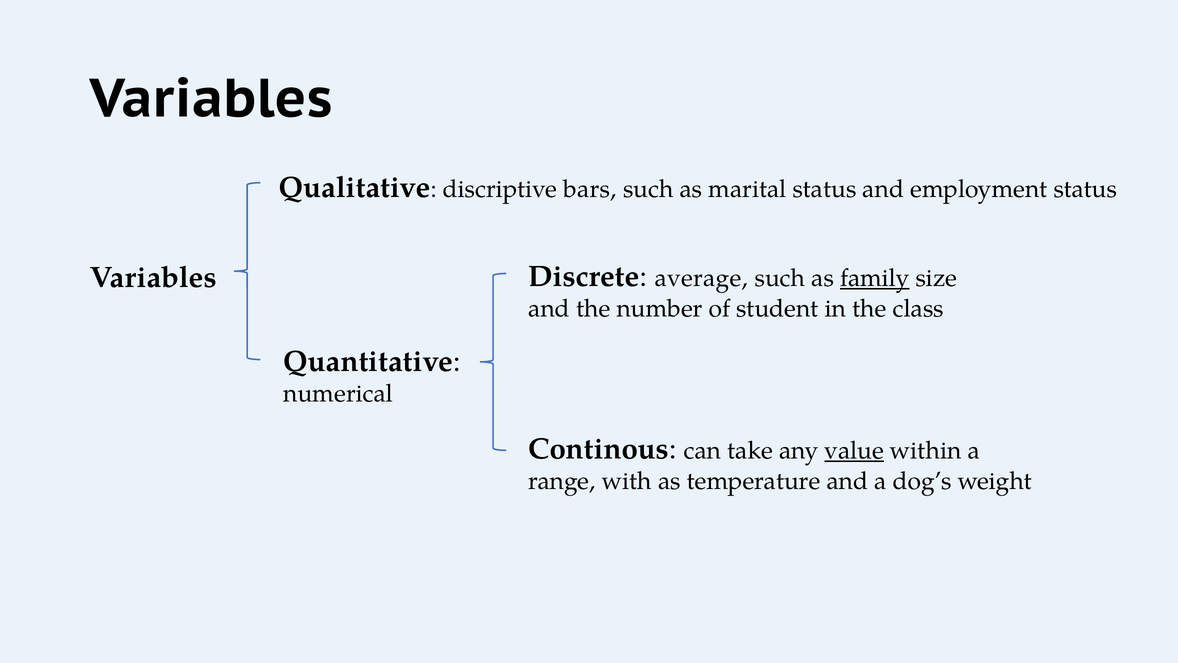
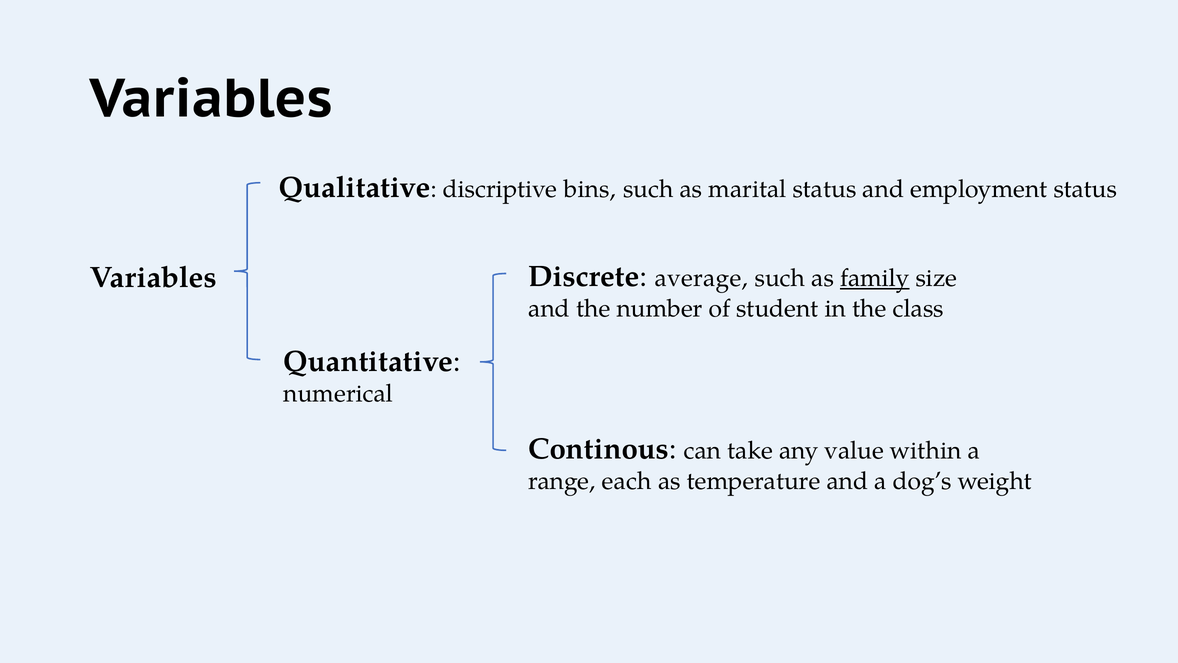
bars: bars -> bins (590, 189)
value underline: present -> none (854, 451)
with: with -> each (627, 481)
